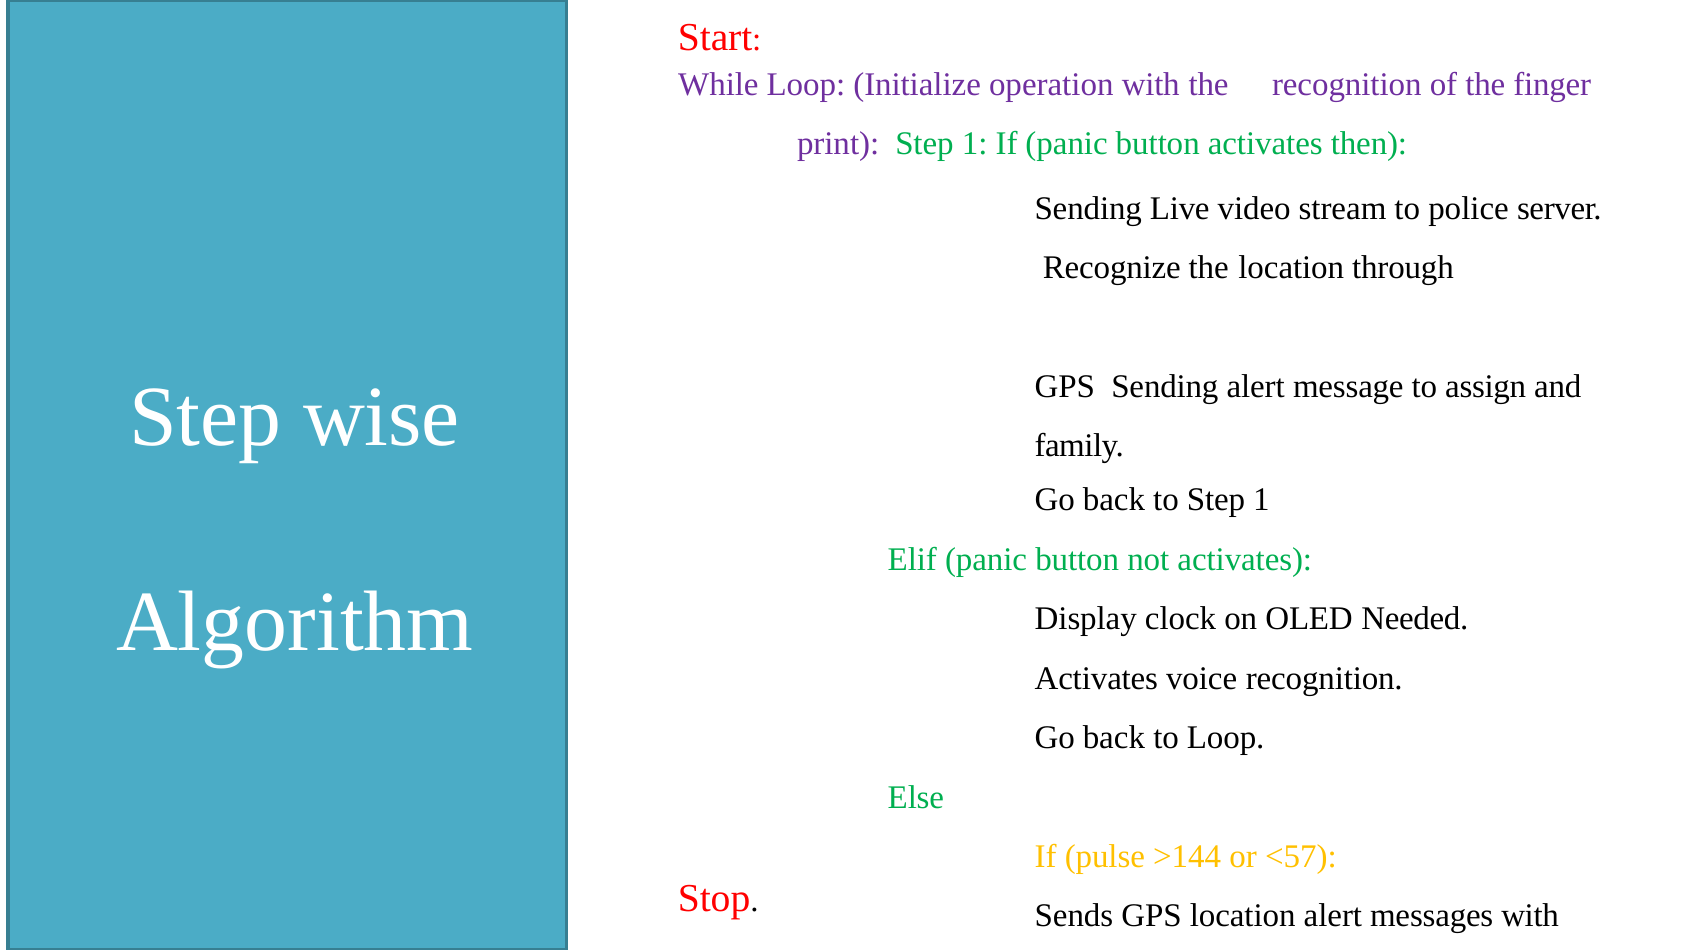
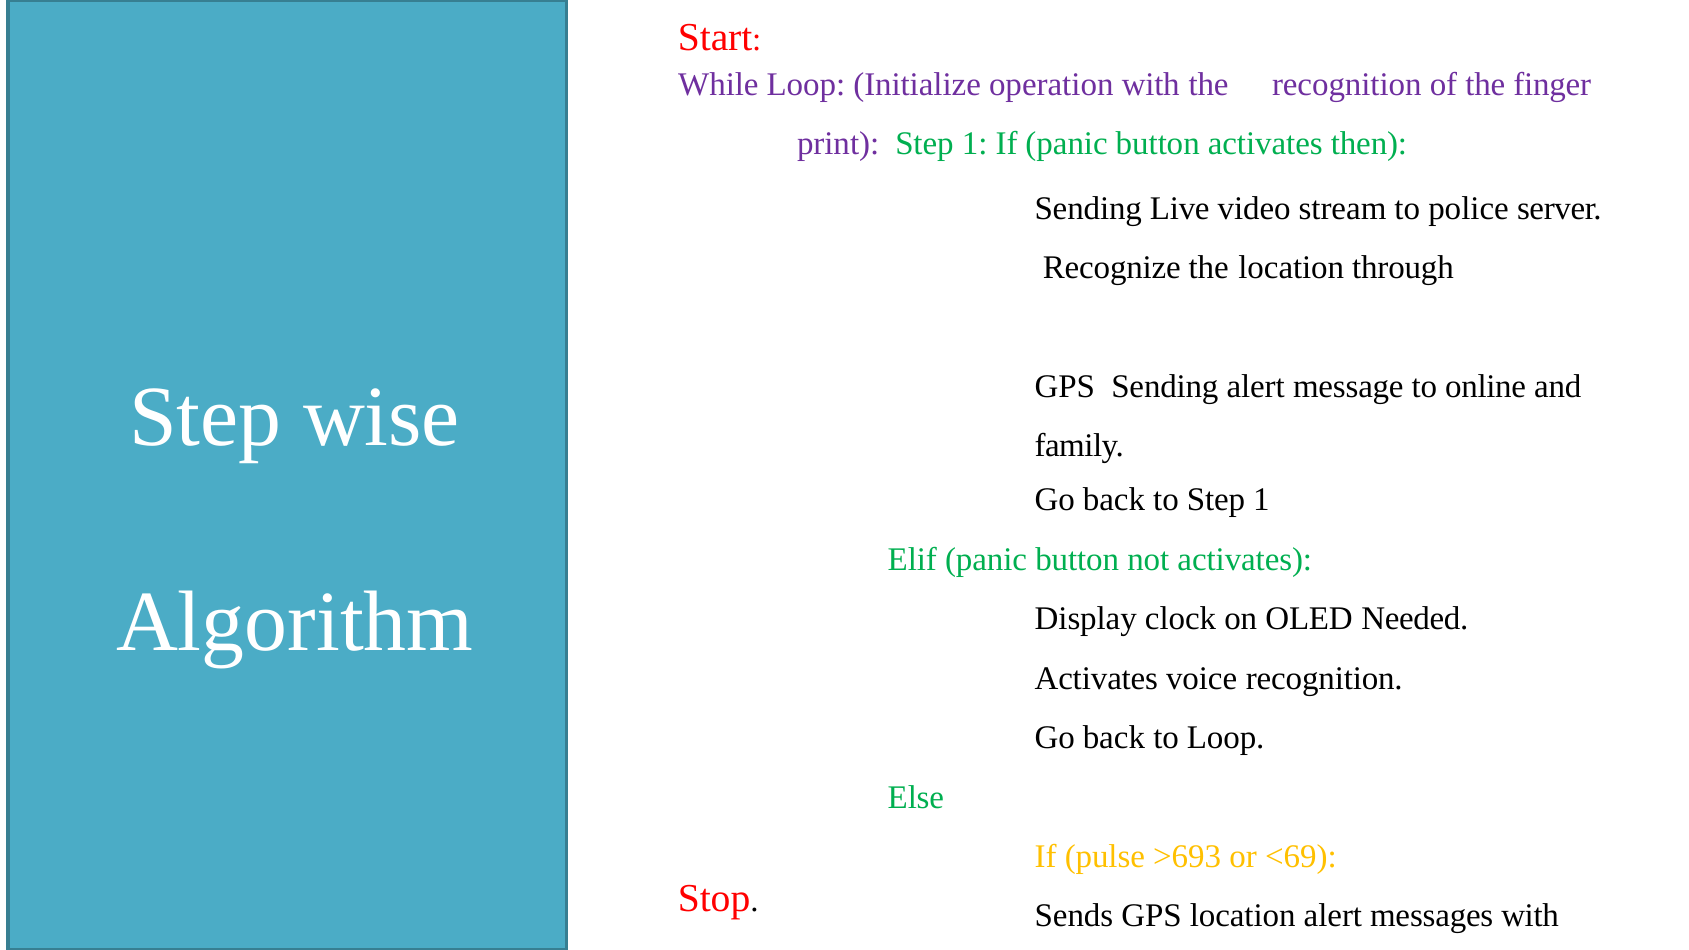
assign: assign -> online (1486, 387)
>144: >144 -> >693 (1187, 857)
<57: <57 -> <69 (1301, 857)
